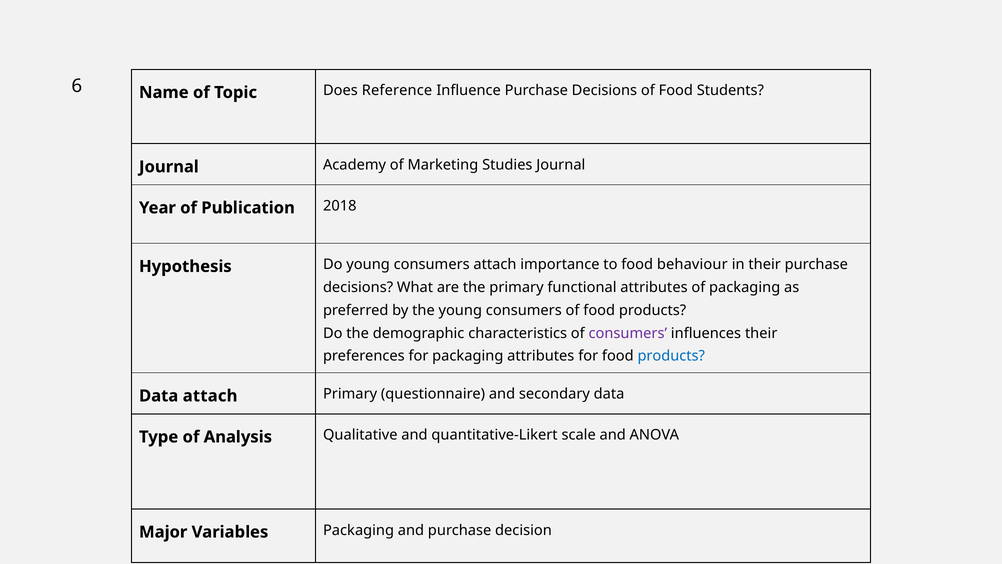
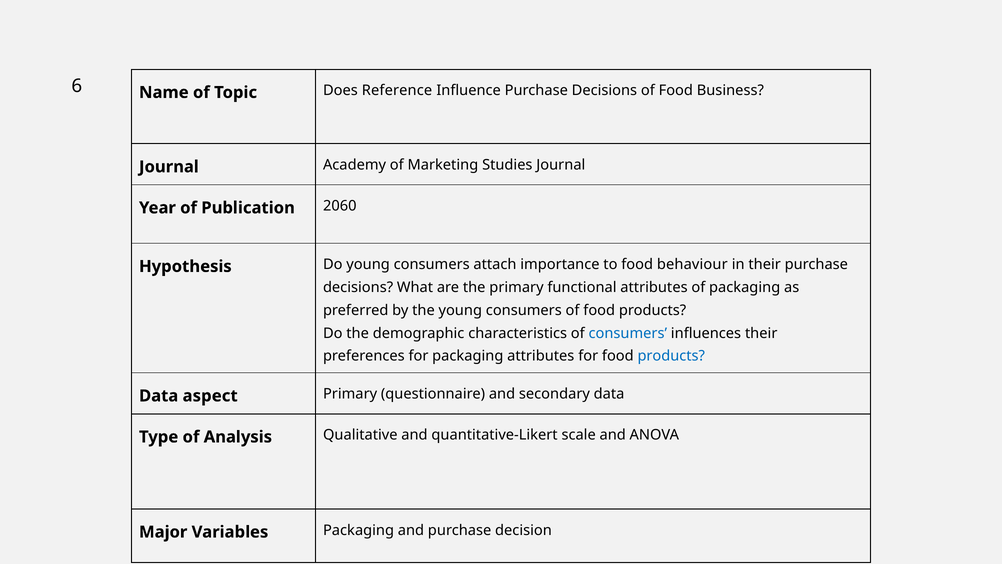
Students: Students -> Business (730, 91)
2018: 2018 -> 2060 (340, 206)
consumers colour: purple -> blue (628, 333)
Data attach: attach -> aspect (210, 396)
